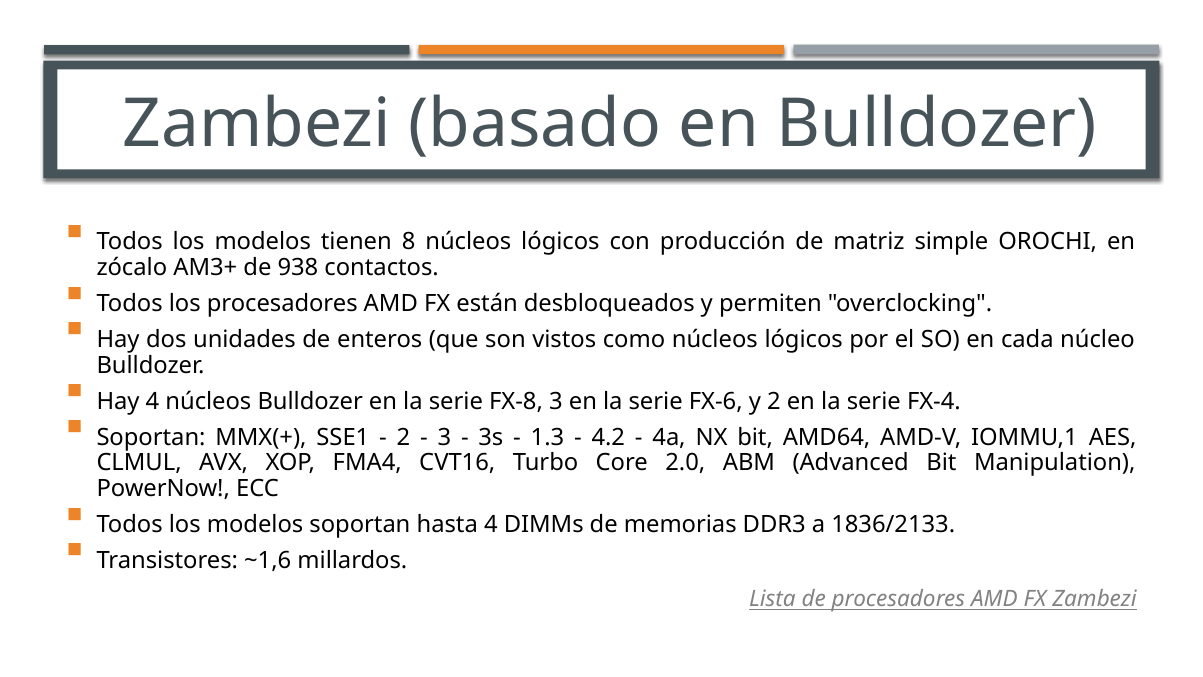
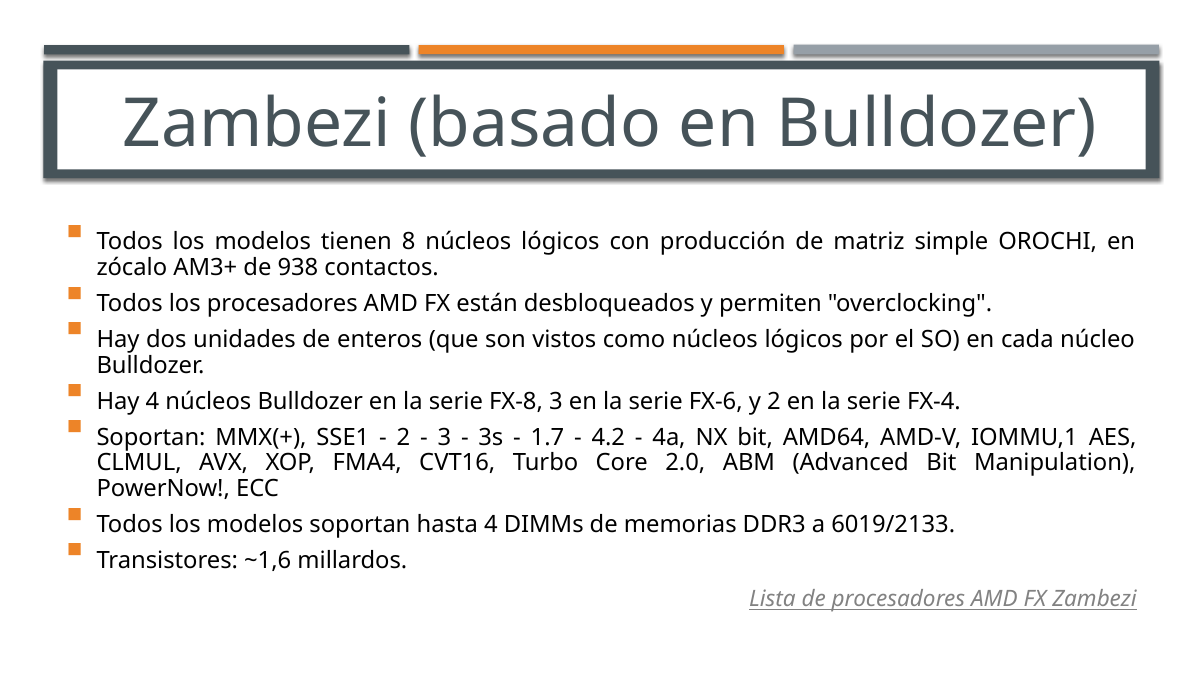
1.3: 1.3 -> 1.7 (548, 437)
1836/2133: 1836/2133 -> 6019/2133 (893, 525)
